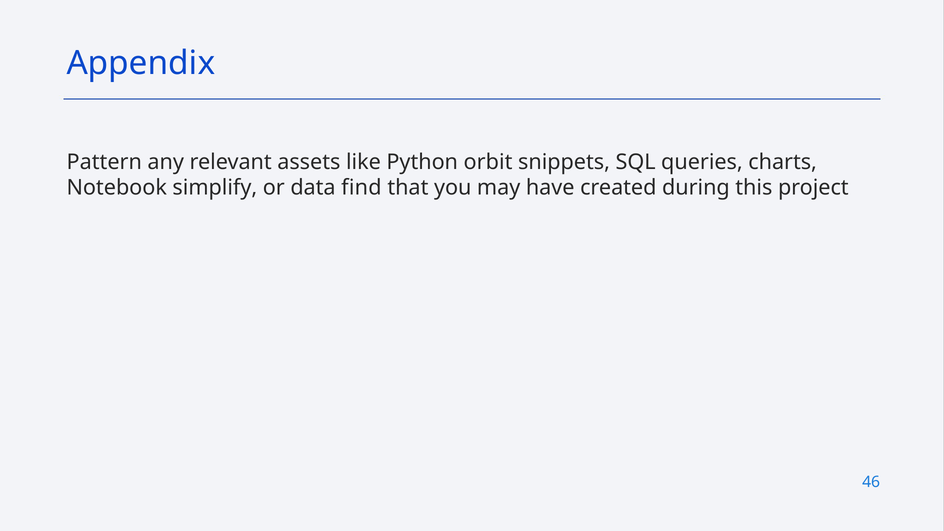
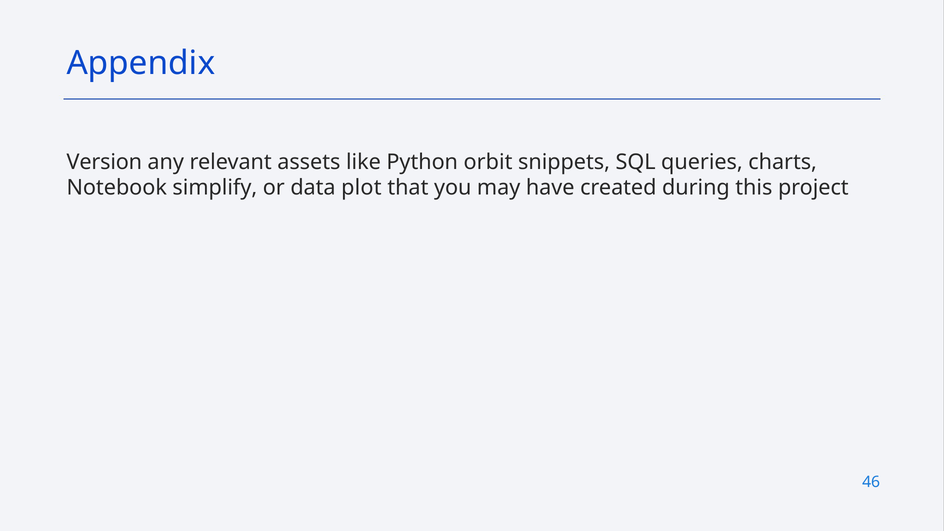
Pattern: Pattern -> Version (104, 162)
find: find -> plot (361, 188)
